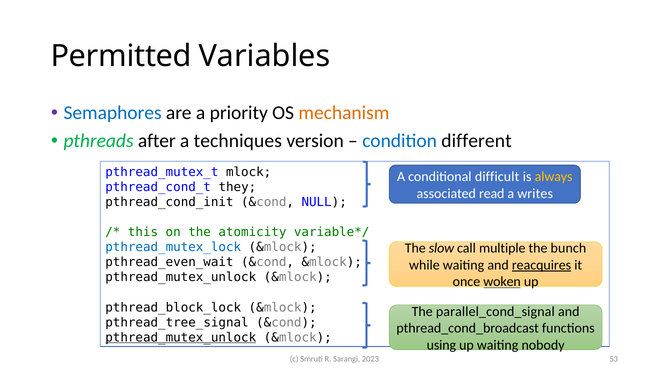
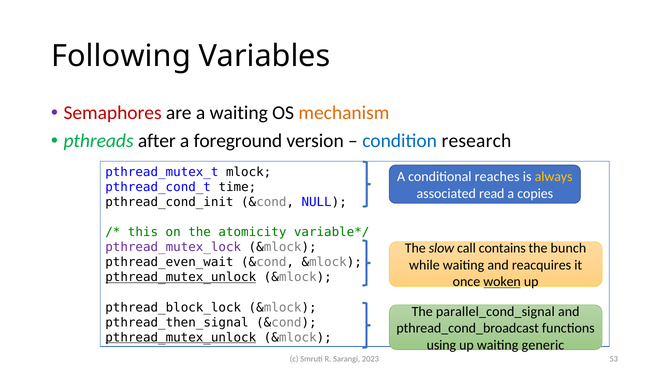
Permitted: Permitted -> Following (121, 56)
Semaphores colour: blue -> red (113, 113)
a priority: priority -> waiting (239, 113)
techniques: techniques -> foreground (238, 141)
different: different -> research (476, 141)
difficult: difficult -> reaches (497, 177)
they: they -> time (237, 187)
writes: writes -> copies (535, 194)
pthread_mutex_lock colour: blue -> purple (173, 247)
multiple: multiple -> contains (502, 249)
reacquires underline: present -> none (542, 265)
pthread_mutex_unlock underline: none -> present (181, 278)
pthread_tree_signal: pthread_tree_signal -> pthread_then_signal (177, 323)
nobody: nobody -> generic (543, 345)
